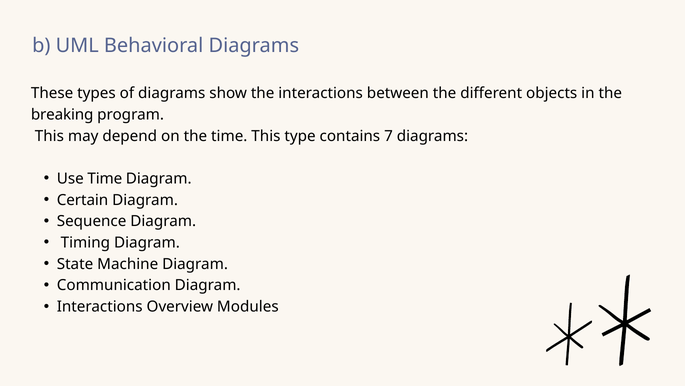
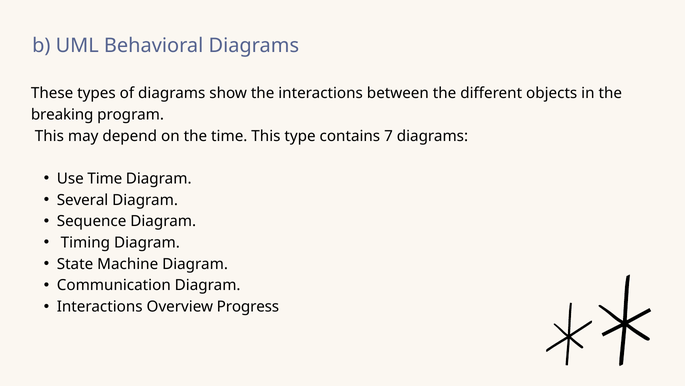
Certain: Certain -> Several (83, 200)
Modules: Modules -> Progress (248, 306)
